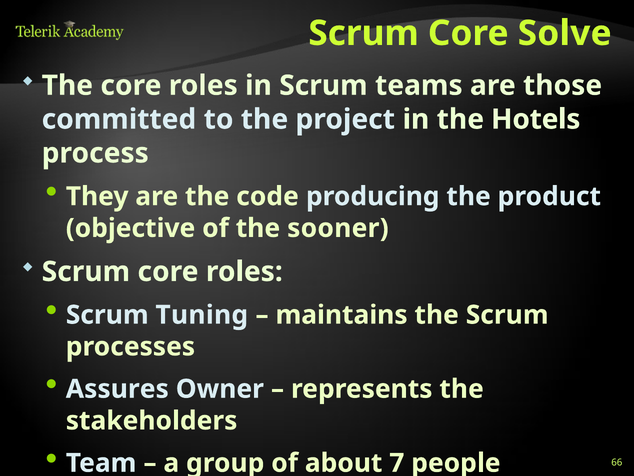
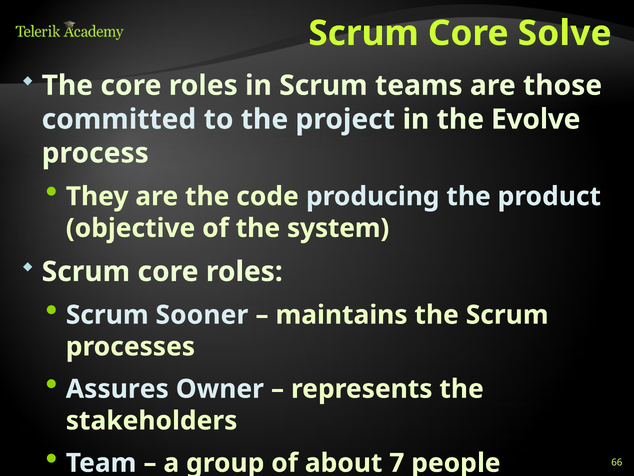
Hotels: Hotels -> Evolve (536, 119)
sooner: sooner -> system (338, 228)
Tuning: Tuning -> Sooner (202, 315)
